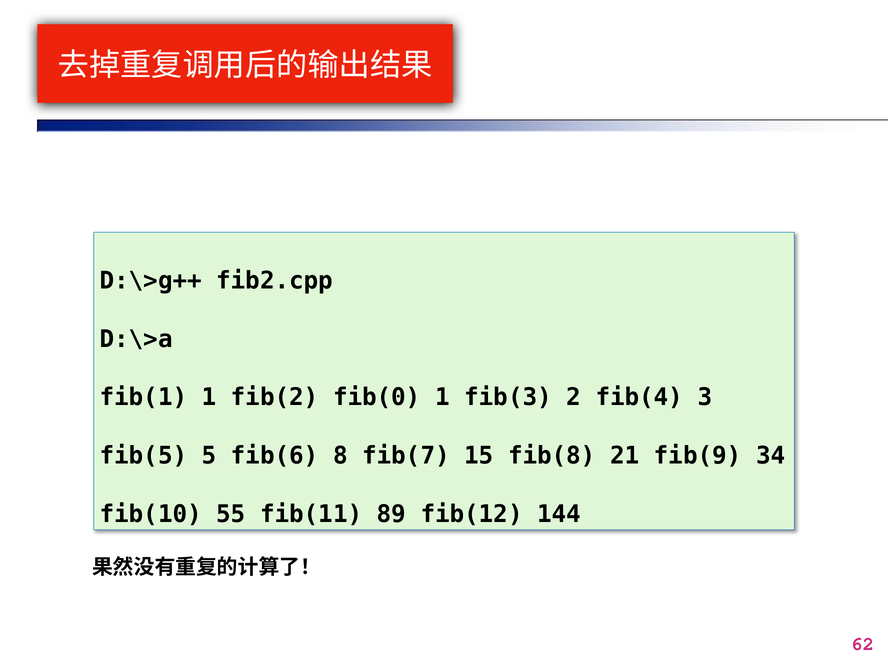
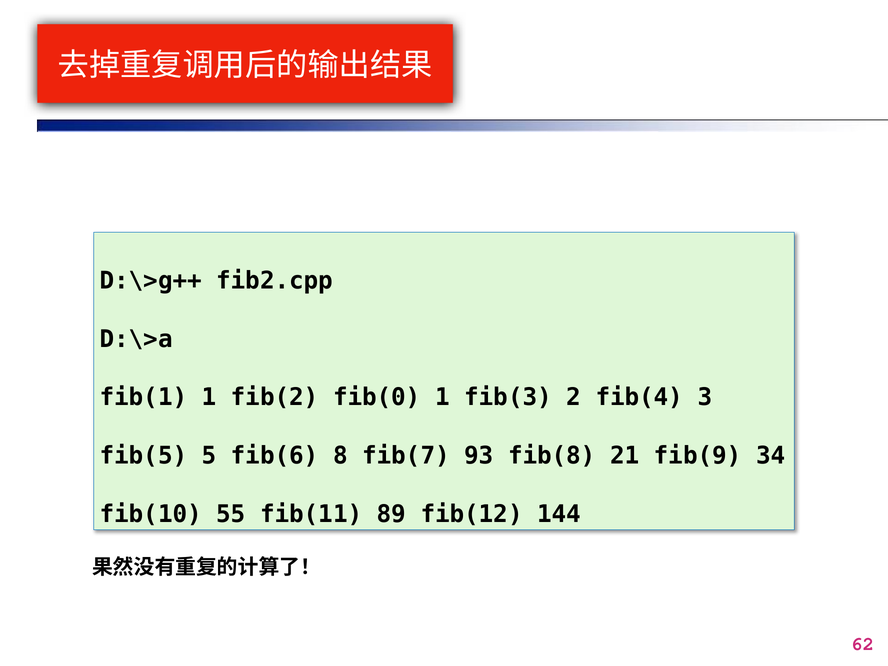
15: 15 -> 93 (479, 456)
